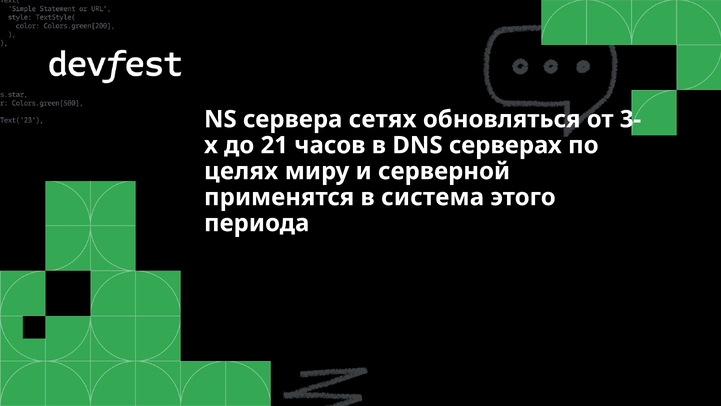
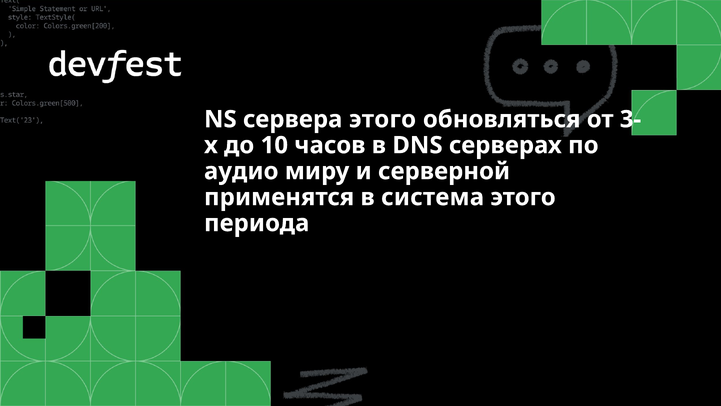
сервера сетях: сетях -> этого (383, 119)
21: 21 -> 10 (274, 145)
целях: целях -> аудио (241, 171)
